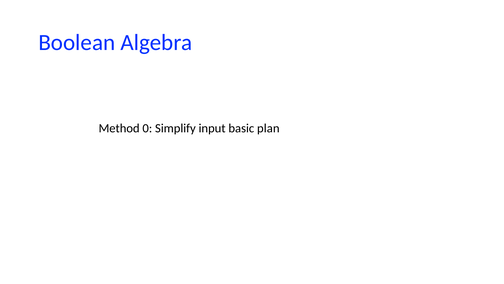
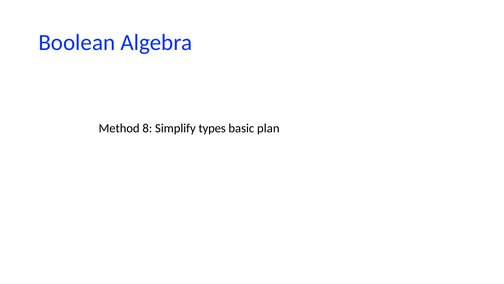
0: 0 -> 8 (147, 128)
input: input -> types (212, 128)
